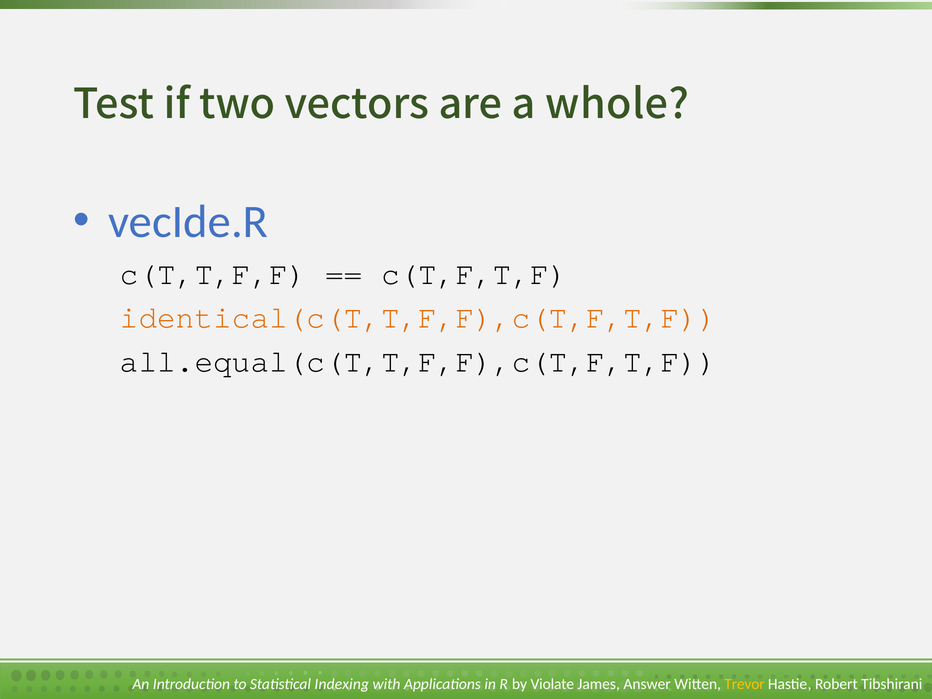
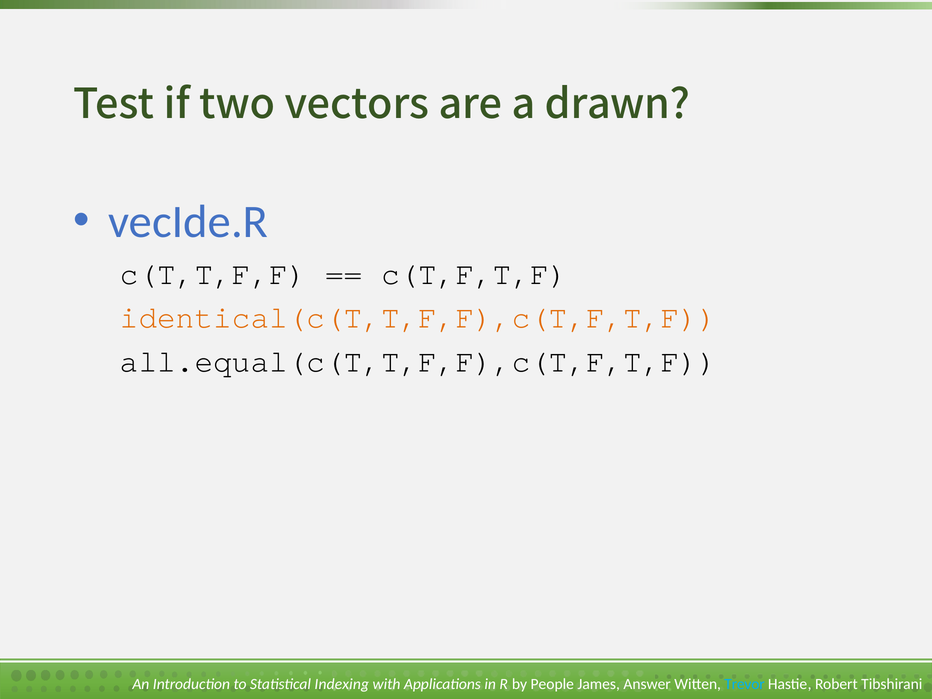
whole: whole -> drawn (618, 104)
Violate: Violate -> People (552, 684)
Trevor colour: yellow -> light blue (744, 684)
